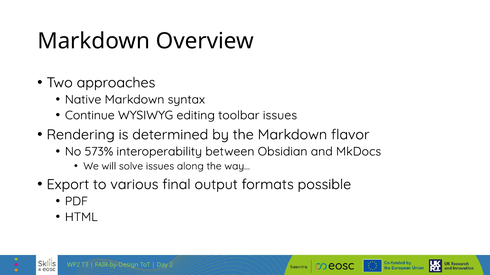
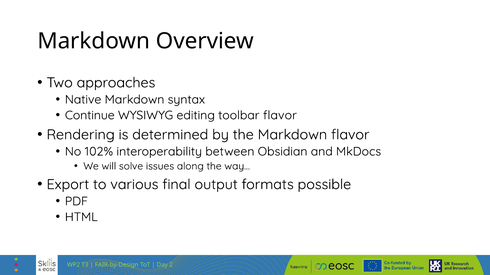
toolbar issues: issues -> flavor (280, 116)
573%: 573% -> 102% (99, 152)
